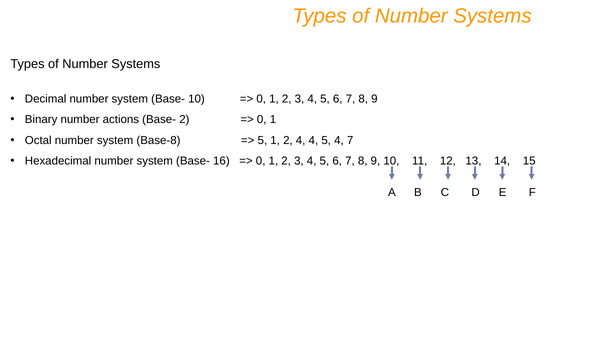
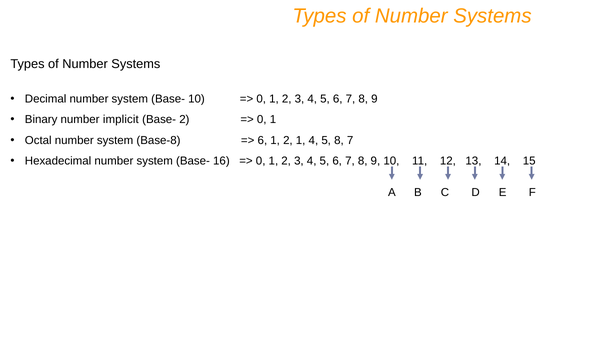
actions: actions -> implicit (121, 120)
5: 5 -> 6 (262, 140)
2 4: 4 -> 1 (301, 140)
5 4: 4 -> 8 (339, 140)
